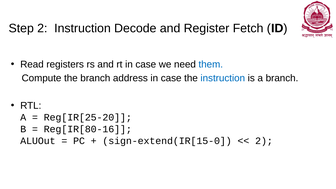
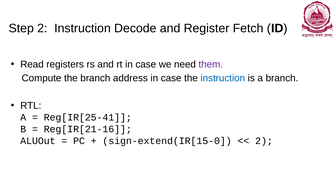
them colour: blue -> purple (211, 64)
Reg[IR[25-20: Reg[IR[25-20 -> Reg[IR[25-41 (88, 117)
Reg[IR[80-16: Reg[IR[80-16 -> Reg[IR[21-16 (88, 129)
